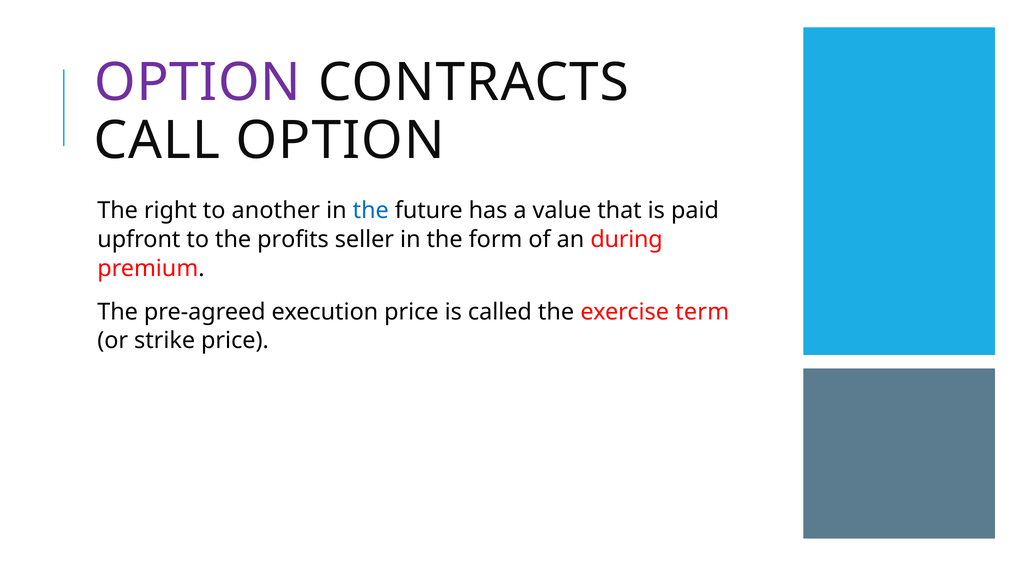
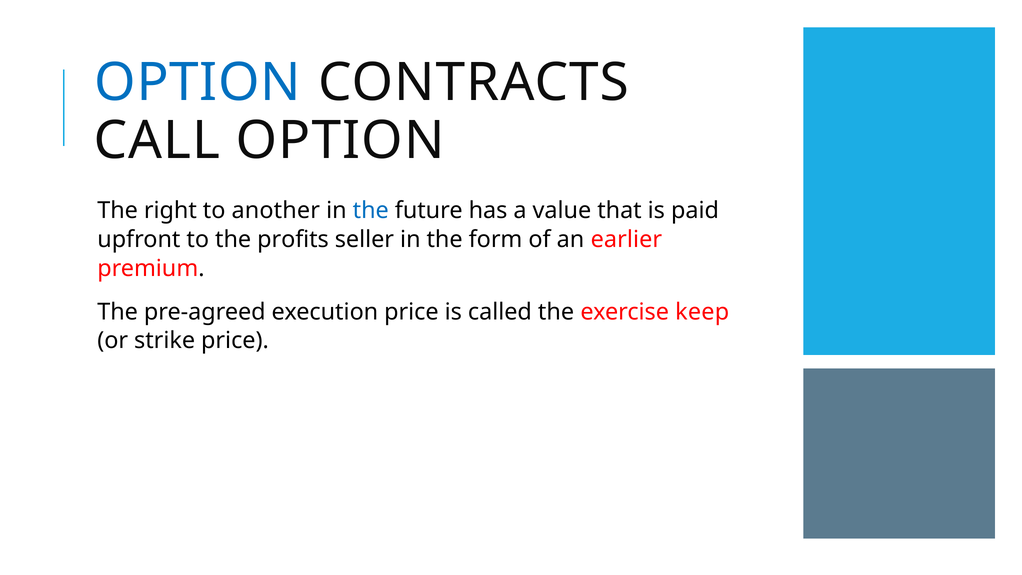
OPTION colour: purple -> blue (198, 83)
during: during -> earlier (626, 239)
term: term -> keep (702, 312)
